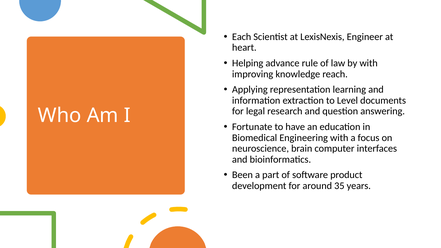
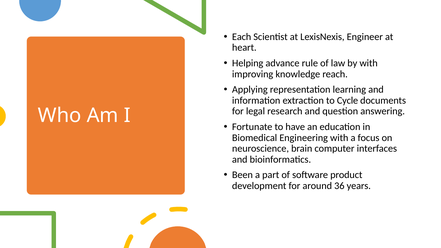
Level: Level -> Cycle (348, 100)
35: 35 -> 36 (339, 186)
